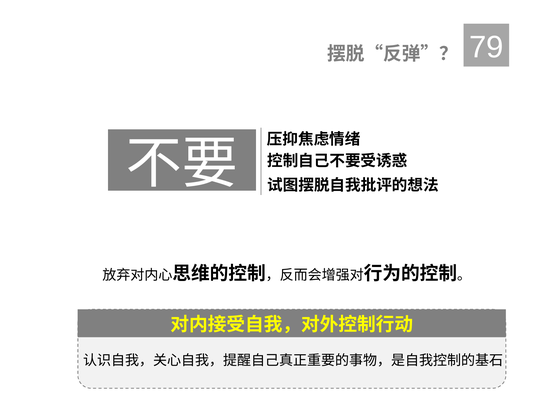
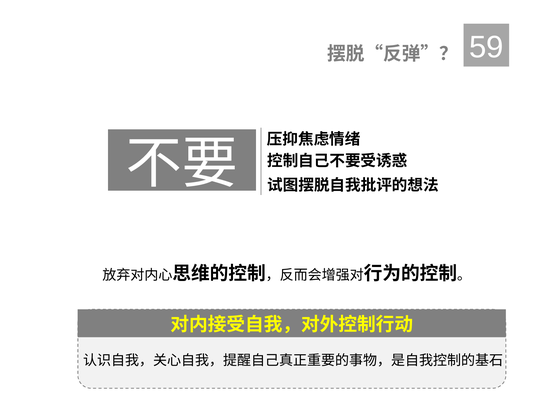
79: 79 -> 59 (486, 47)
